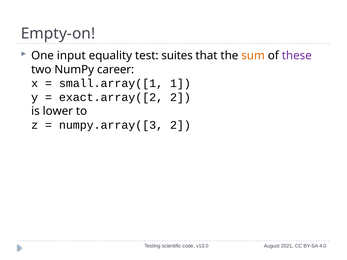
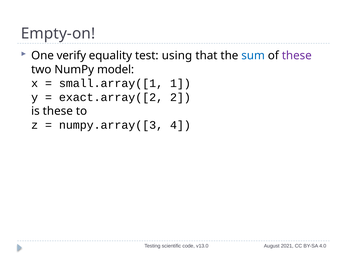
input: input -> verify (71, 56)
suites: suites -> using (177, 56)
sum colour: orange -> blue (253, 56)
career: career -> model (116, 70)
is lower: lower -> these (58, 111)
numpy.array([3 2: 2 -> 4 (180, 125)
